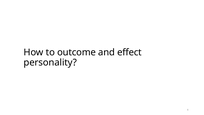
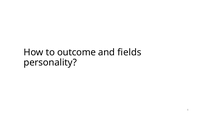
effect: effect -> fields (129, 52)
